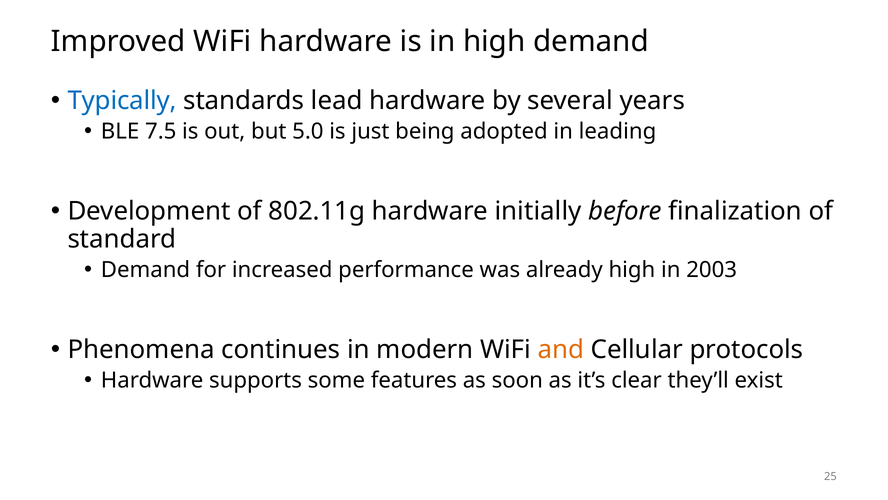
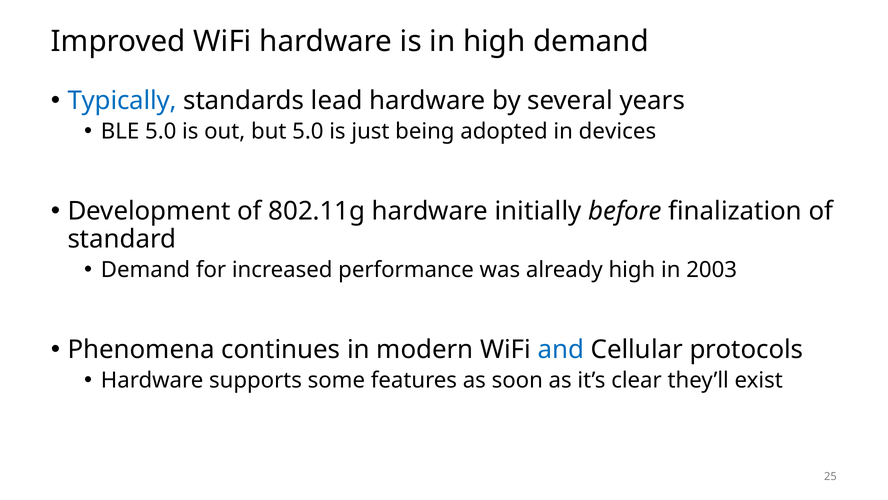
BLE 7.5: 7.5 -> 5.0 (161, 131)
leading: leading -> devices (617, 131)
and colour: orange -> blue (561, 349)
